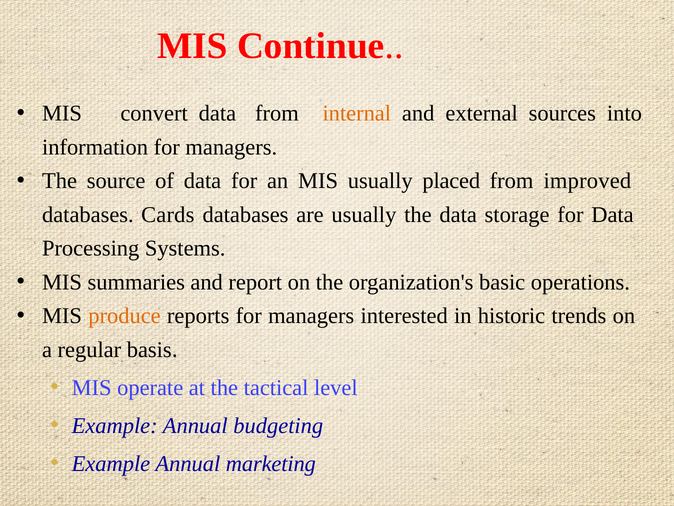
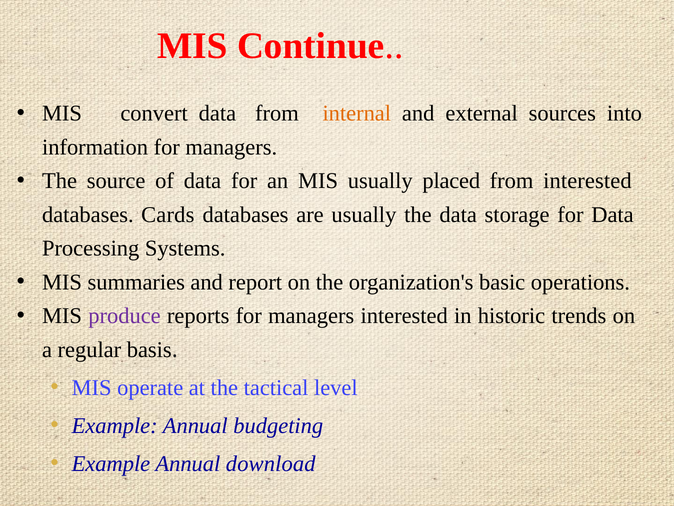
from improved: improved -> interested (587, 181)
produce colour: orange -> purple (125, 316)
marketing: marketing -> download (271, 463)
